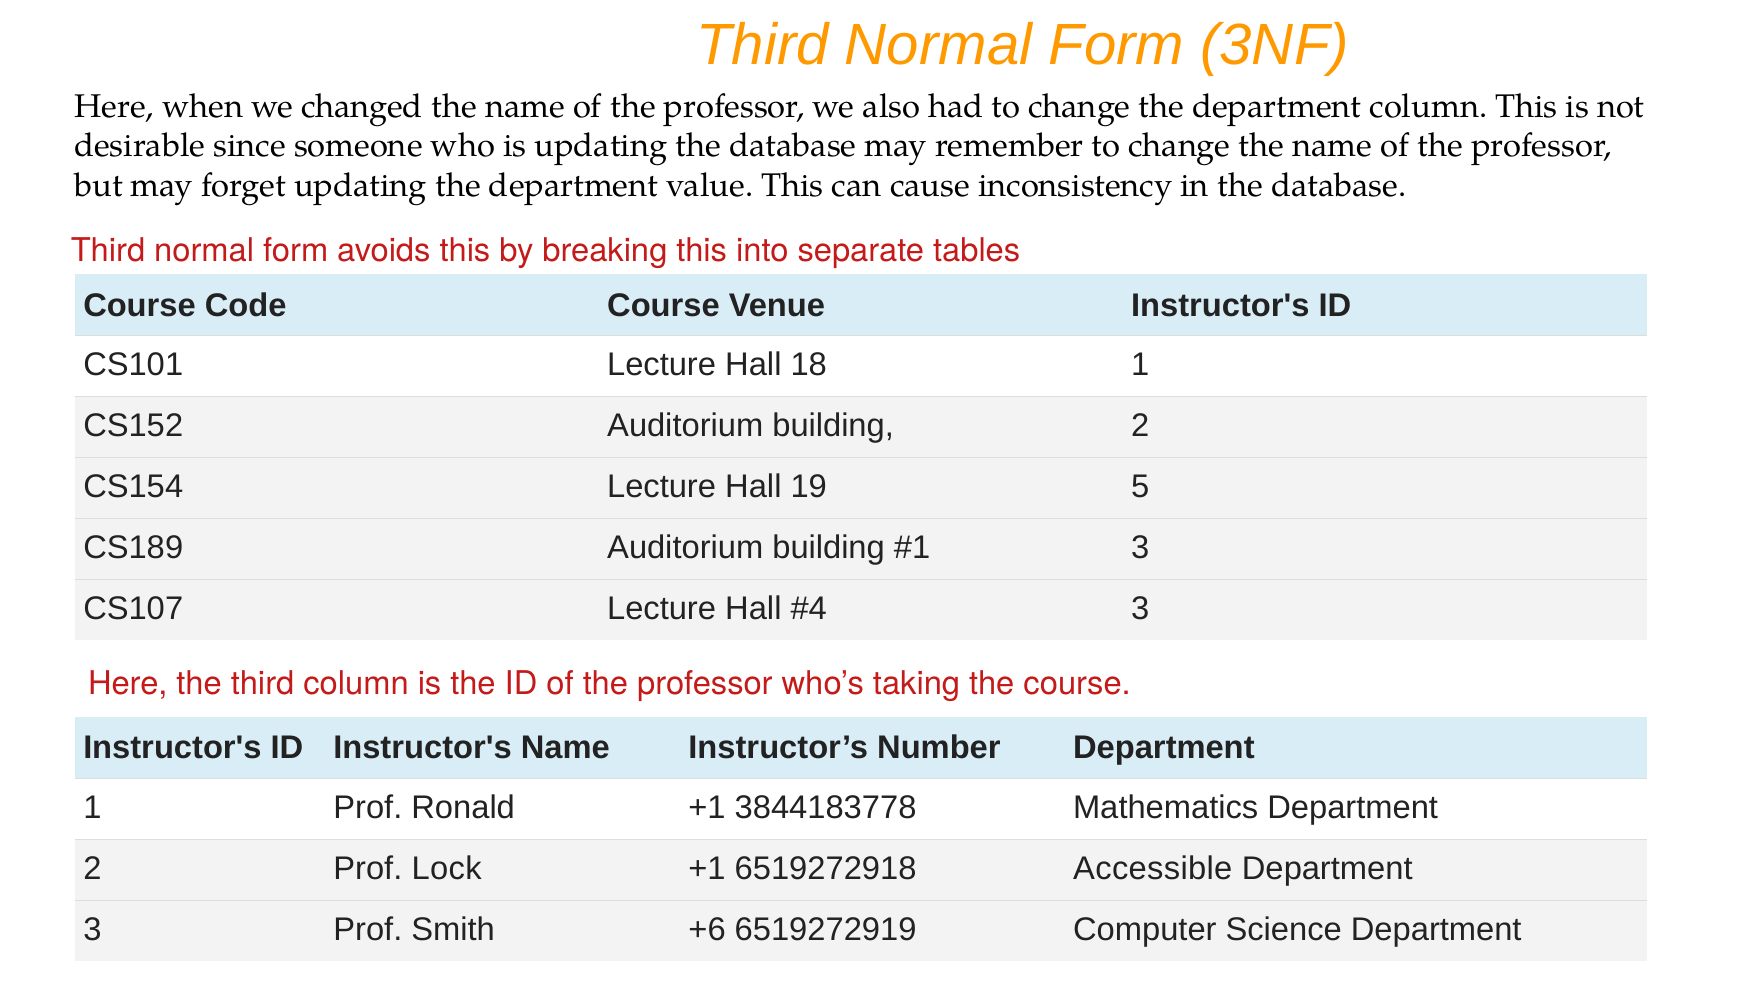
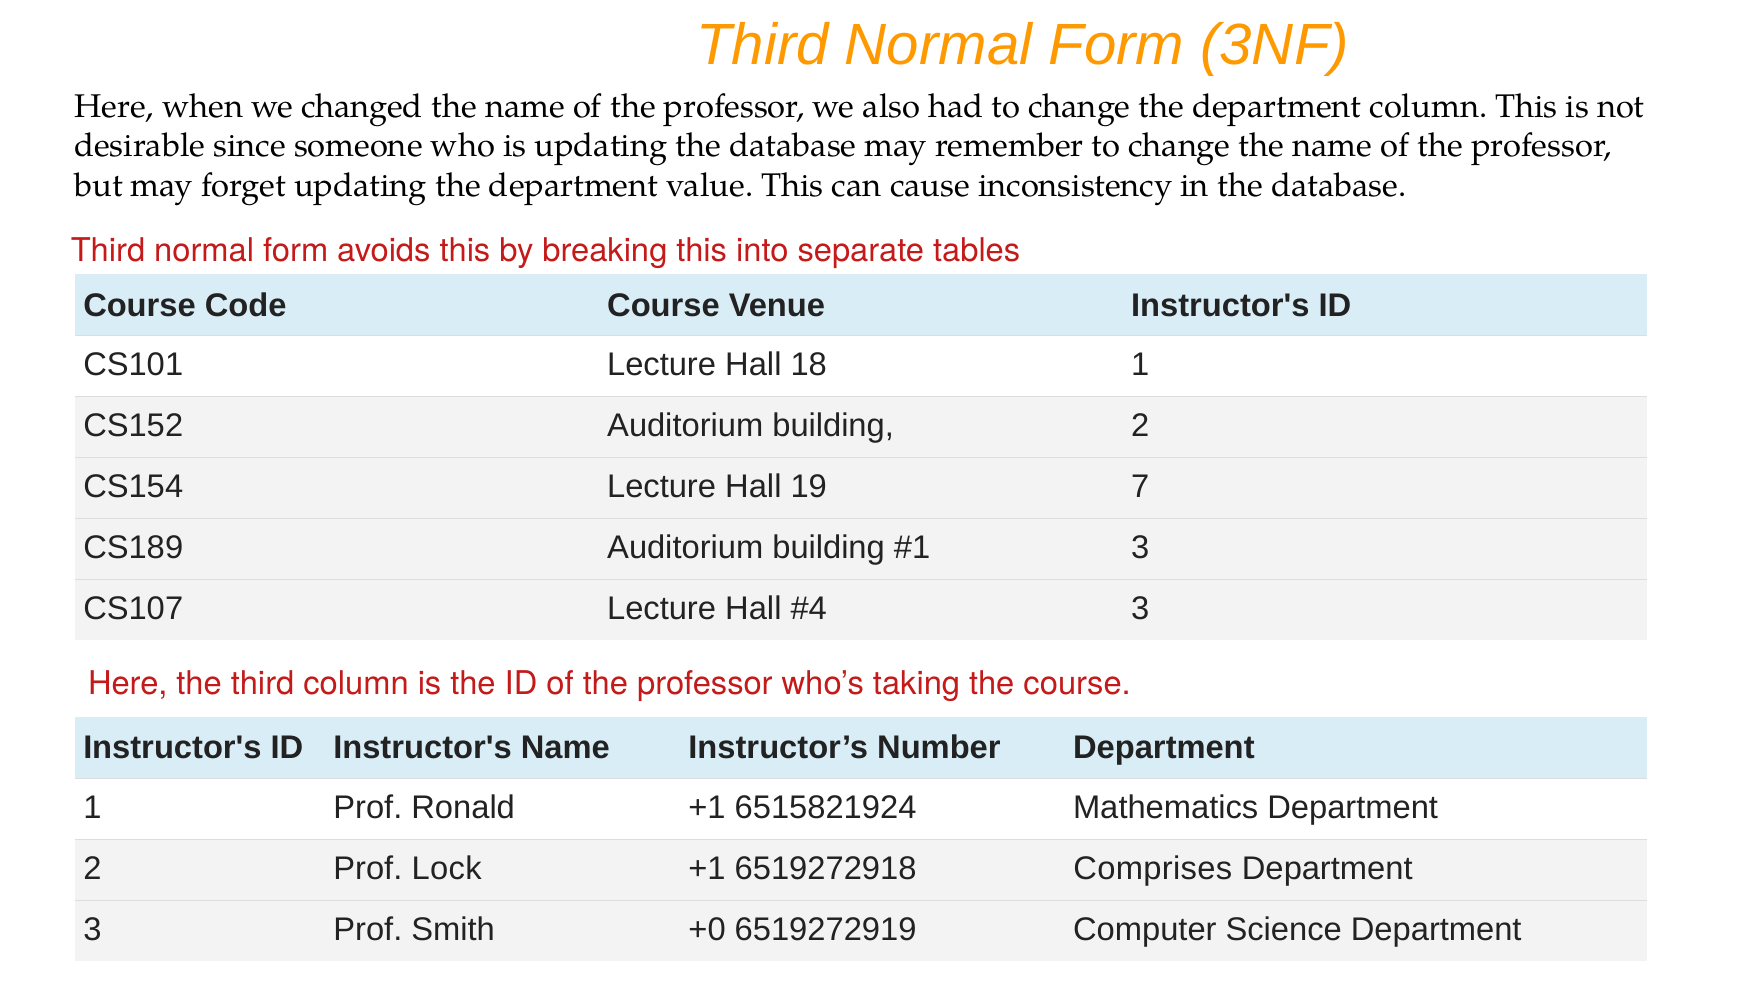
5: 5 -> 7 (1140, 487)
3844183778: 3844183778 -> 6515821924 (826, 808)
Accessible: Accessible -> Comprises (1153, 869)
+6: +6 -> +0 (707, 930)
